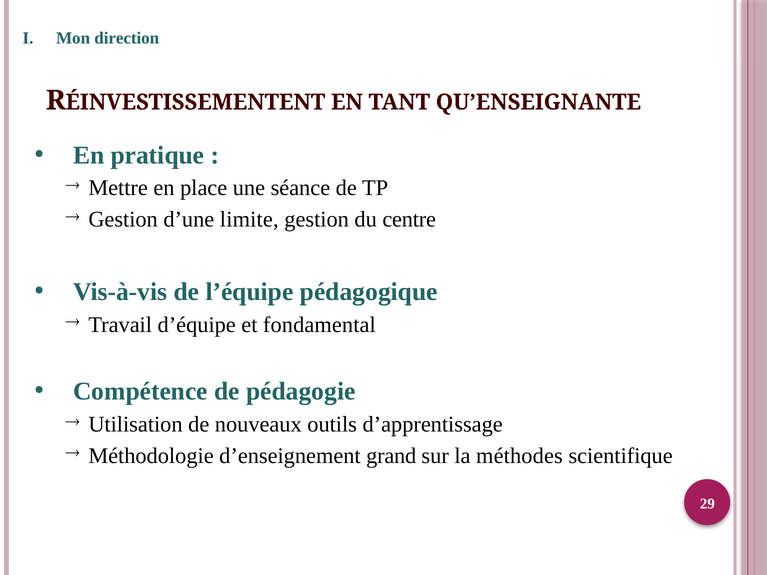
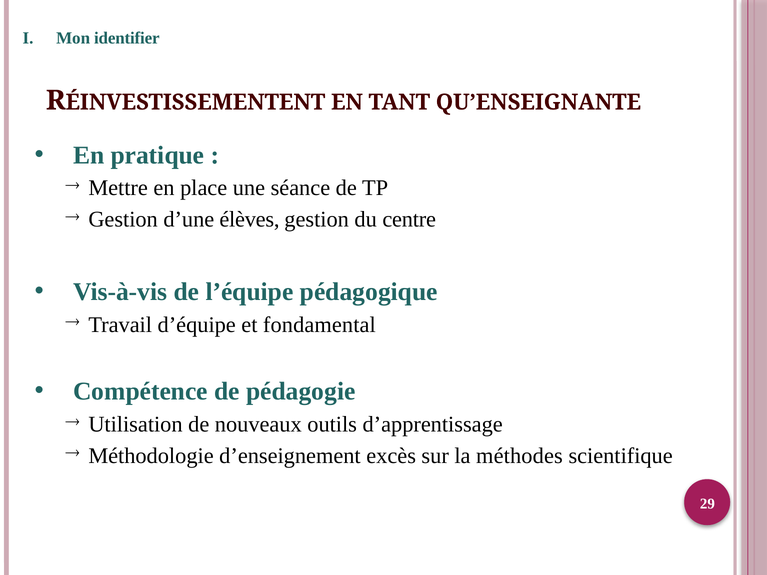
direction: direction -> identifier (127, 38)
limite: limite -> élèves (249, 219)
grand: grand -> excès (391, 456)
